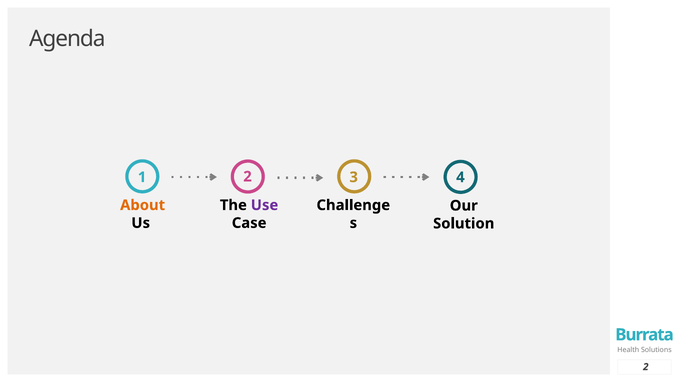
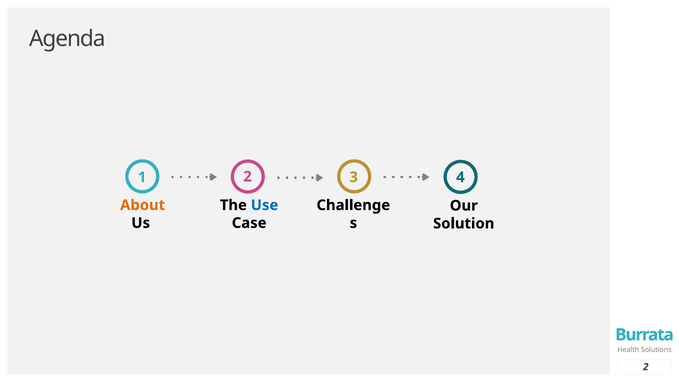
Use colour: purple -> blue (265, 205)
